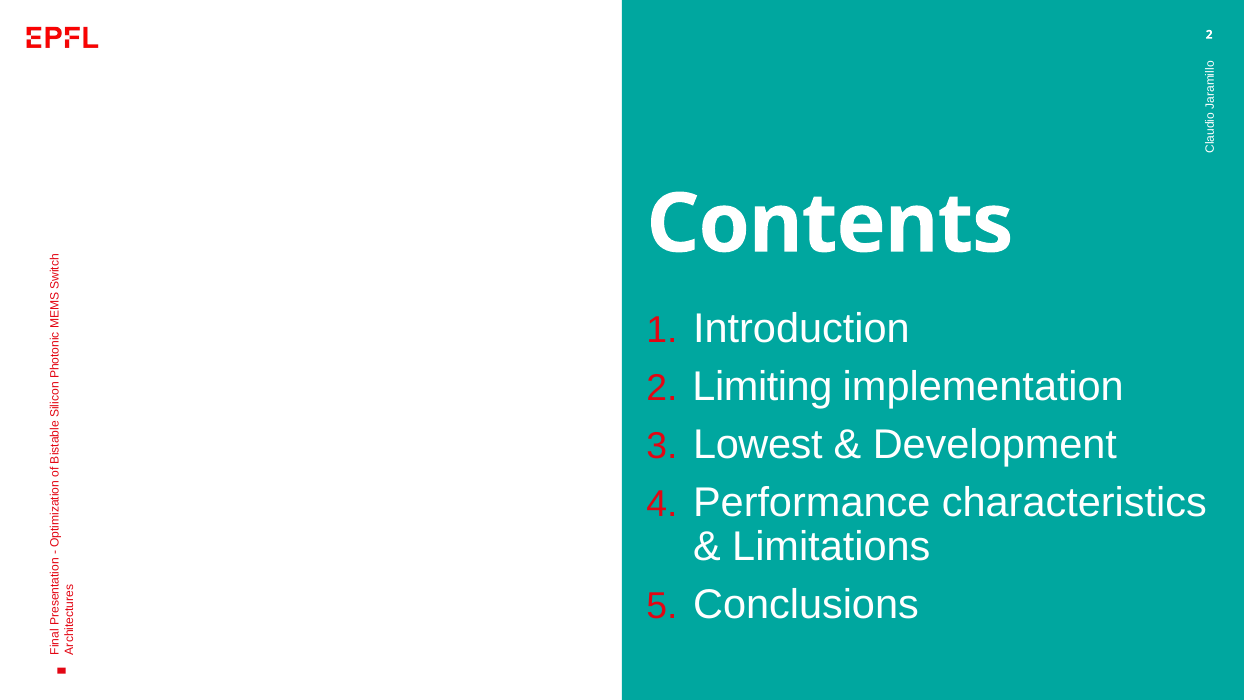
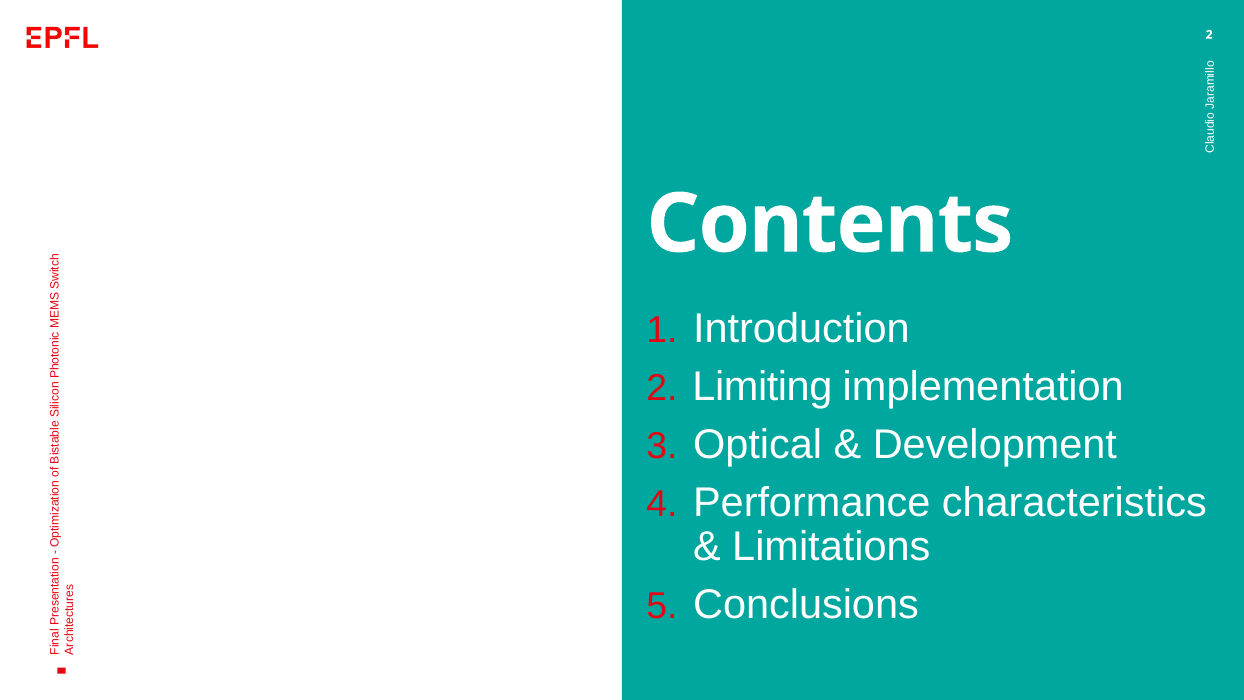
Lowest: Lowest -> Optical (758, 444)
